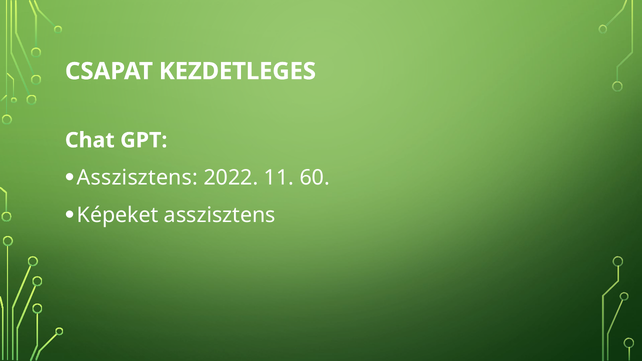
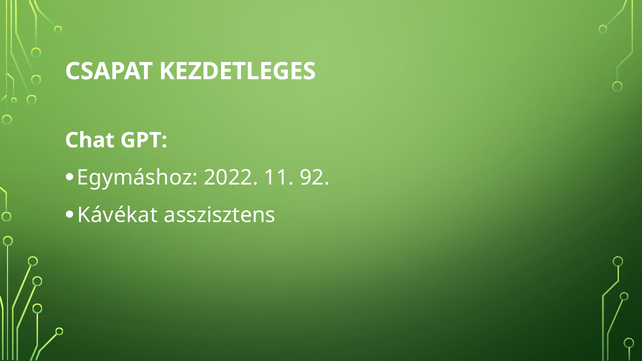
Asszisztens: Asszisztens -> Egymáshoz (137, 178)
60: 60 -> 92 (315, 178)
Képeket: Képeket -> Kávékat (118, 215)
